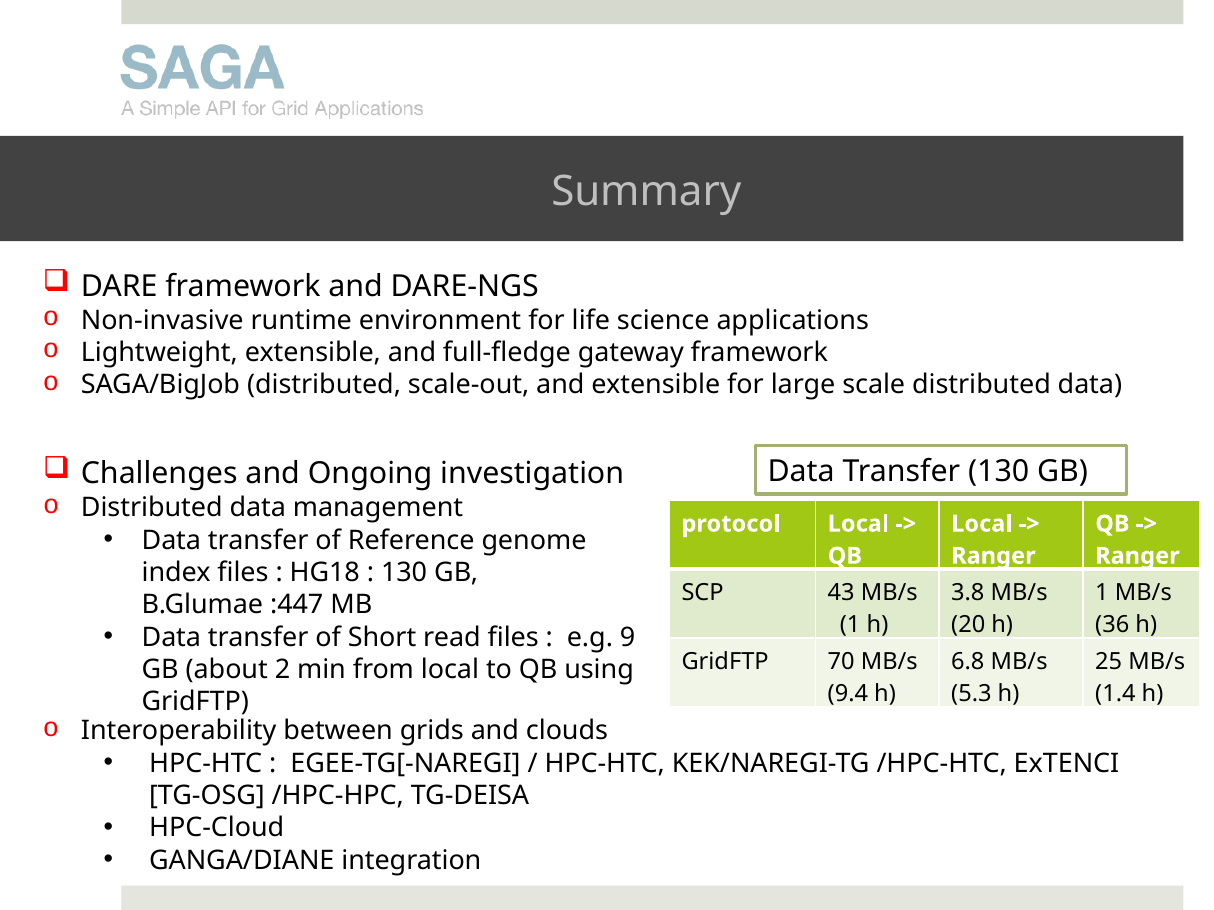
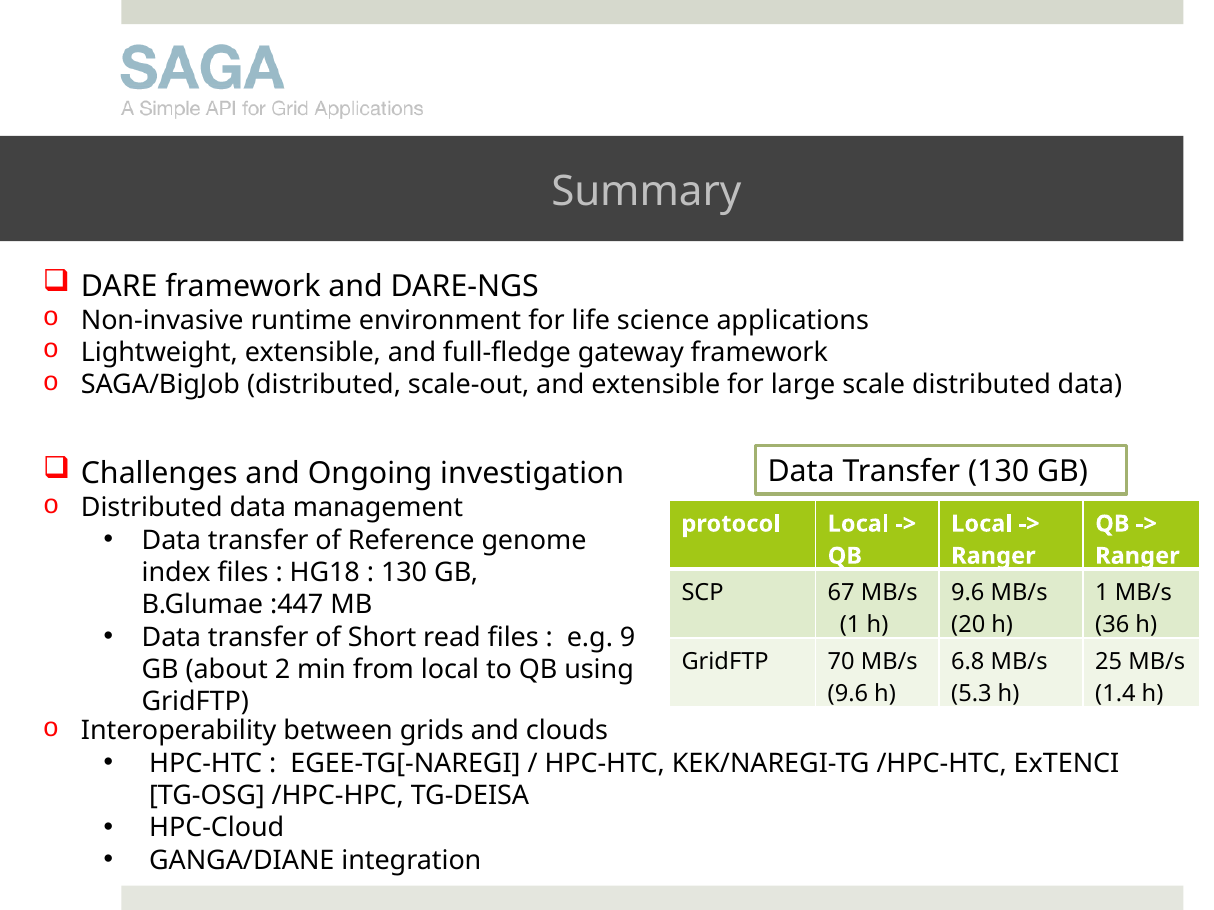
43: 43 -> 67 (841, 593)
3.8: 3.8 -> 9.6 (968, 593)
9.4: 9.4 -> 9.6 (848, 694)
